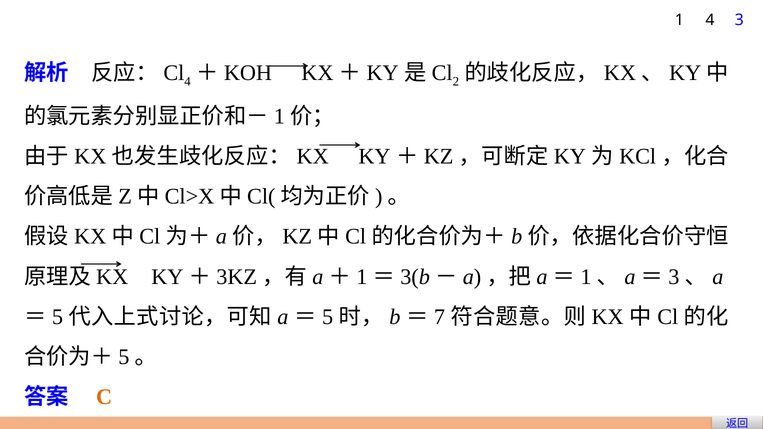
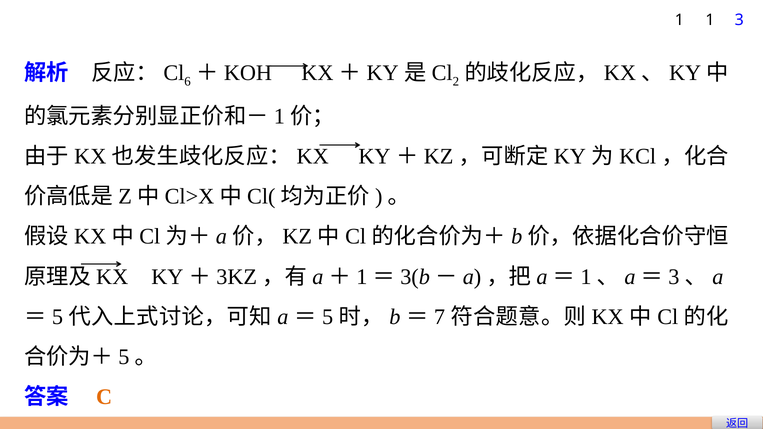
1 4: 4 -> 1 (710, 20)
4: 4 -> 6 (188, 81)
